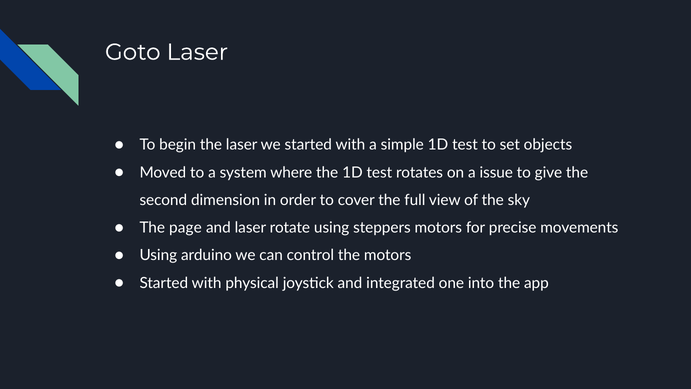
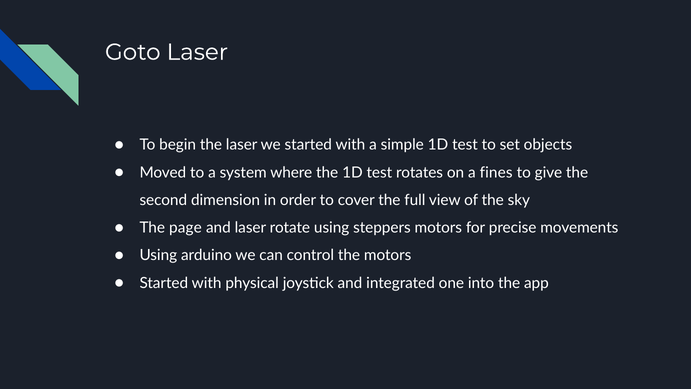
issue: issue -> fines (496, 172)
